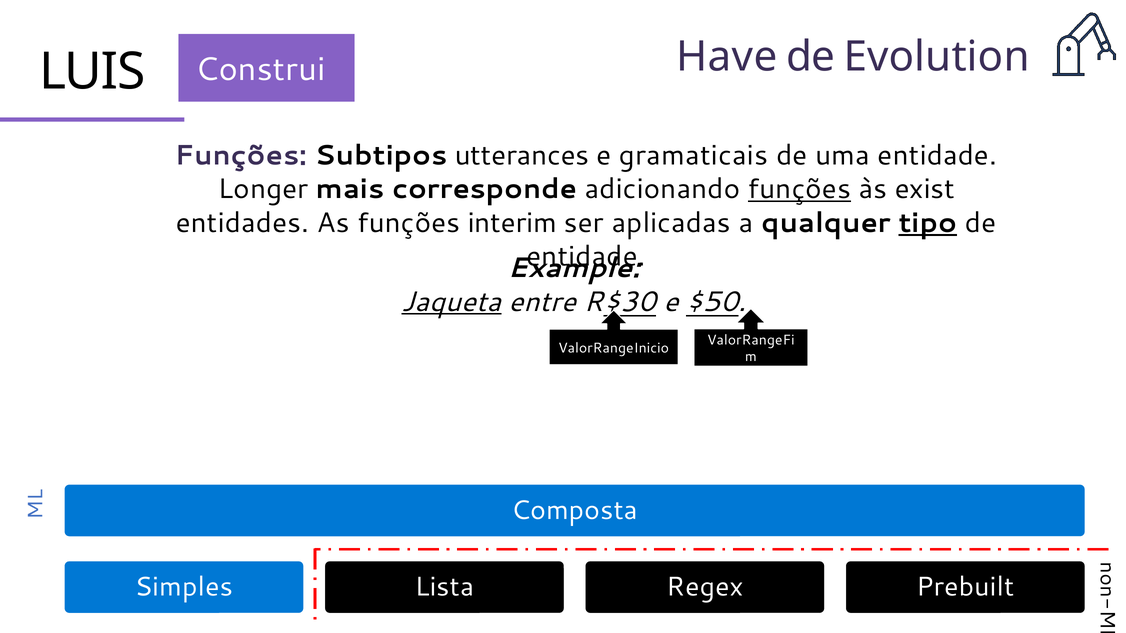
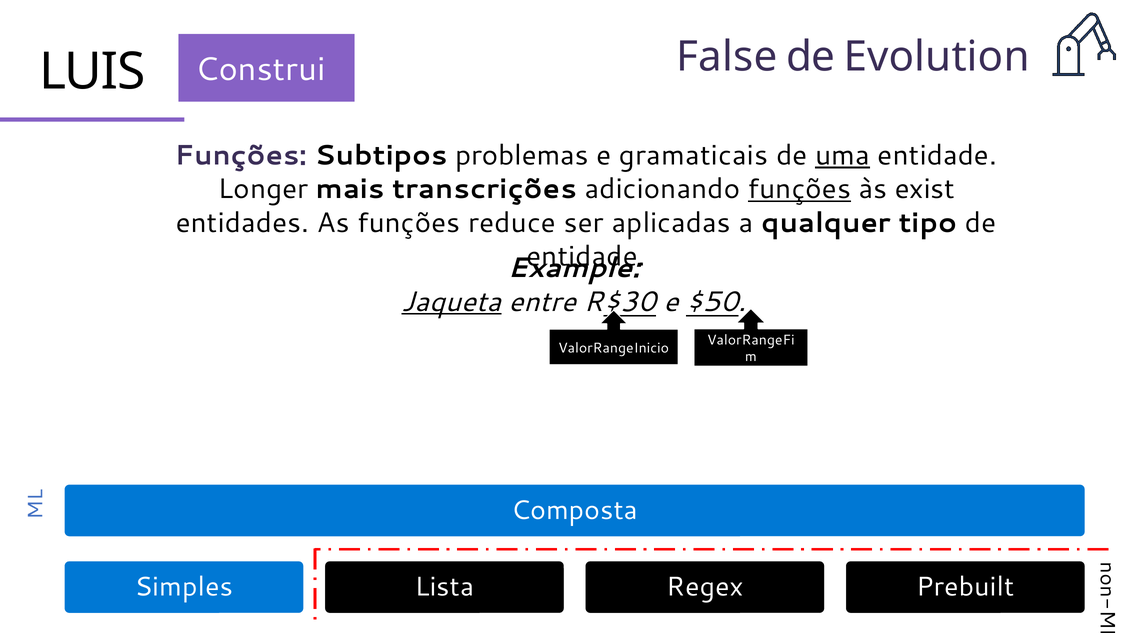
Have: Have -> False (727, 57)
utterances: utterances -> problemas (522, 155)
uma underline: none -> present (842, 155)
corresponde: corresponde -> transcrições (484, 189)
interim: interim -> reduce (512, 223)
tipo underline: present -> none (928, 223)
